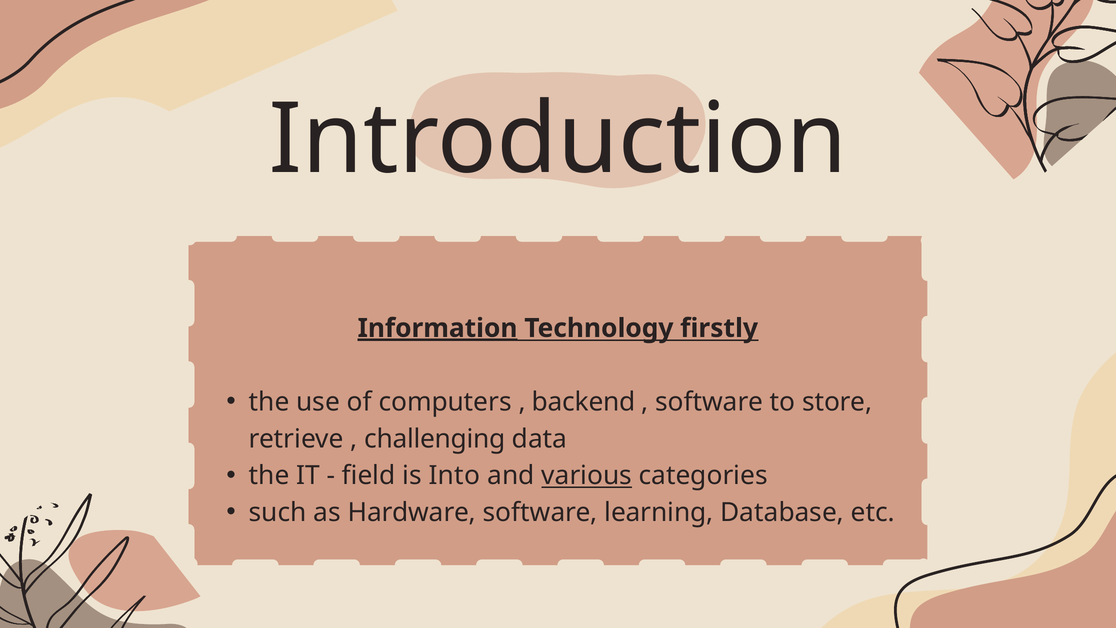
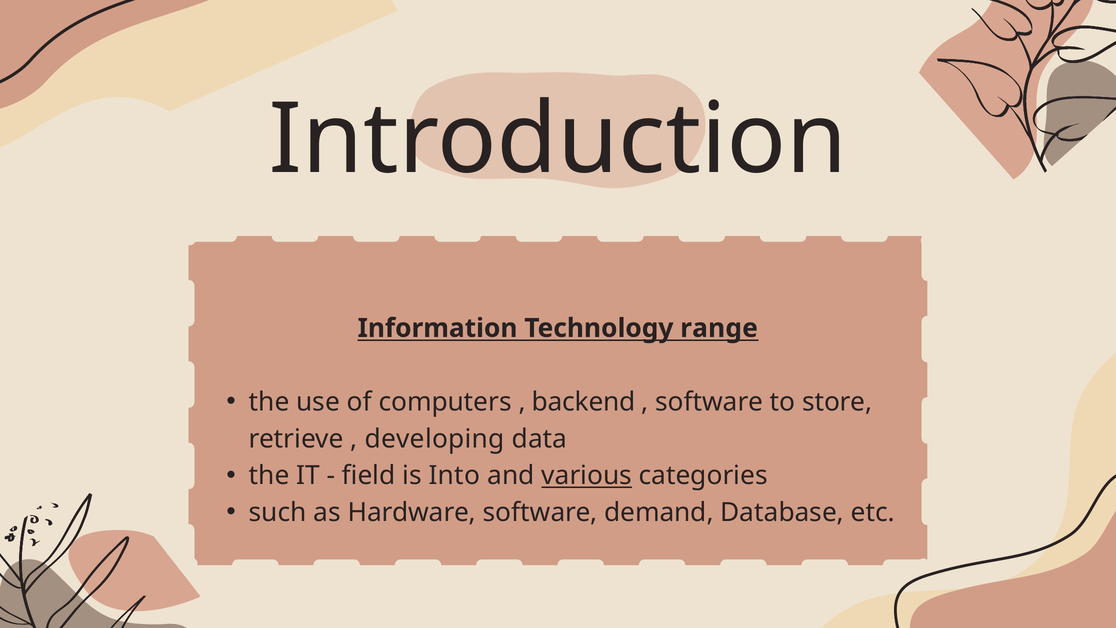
Information underline: present -> none (438, 328)
firstly: firstly -> range (719, 328)
challenging: challenging -> developing (435, 439)
learning: learning -> demand (659, 512)
